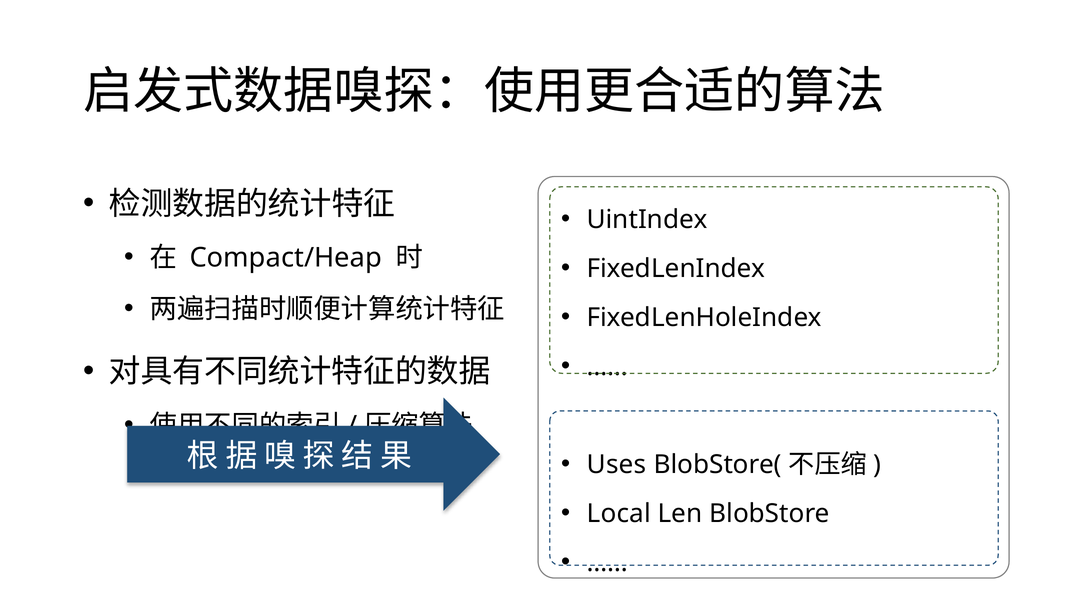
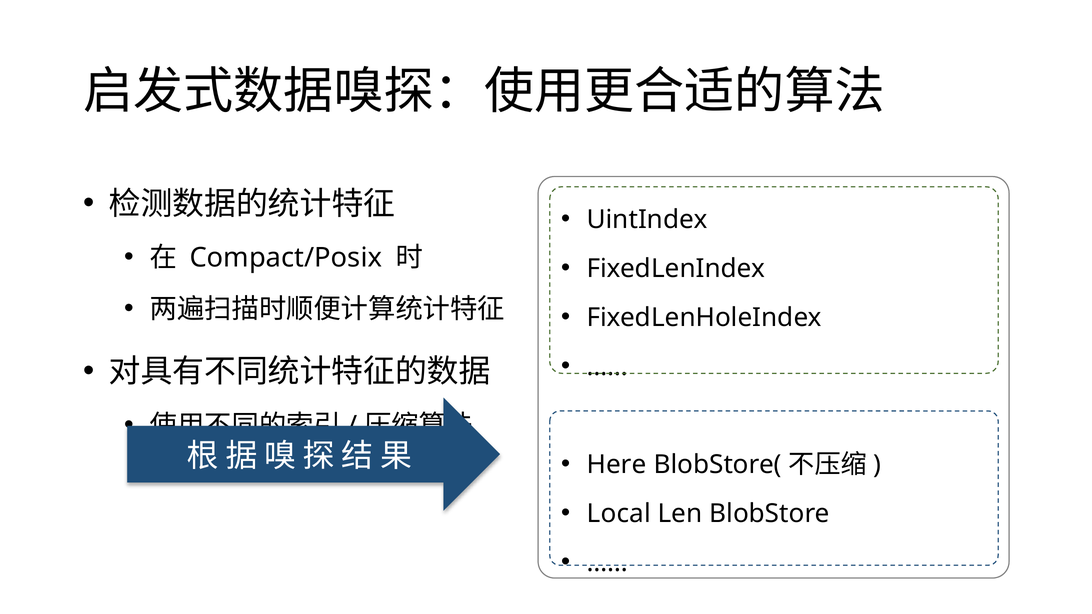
Compact/Heap: Compact/Heap -> Compact/Posix (286, 258)
Uses: Uses -> Here (617, 465)
